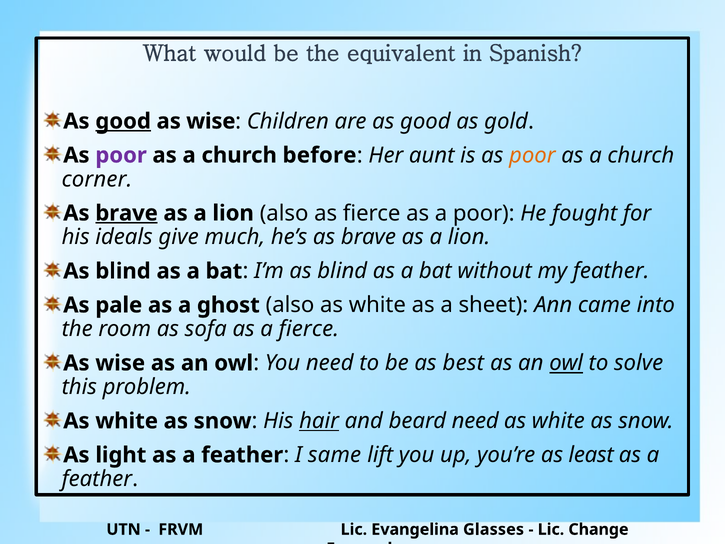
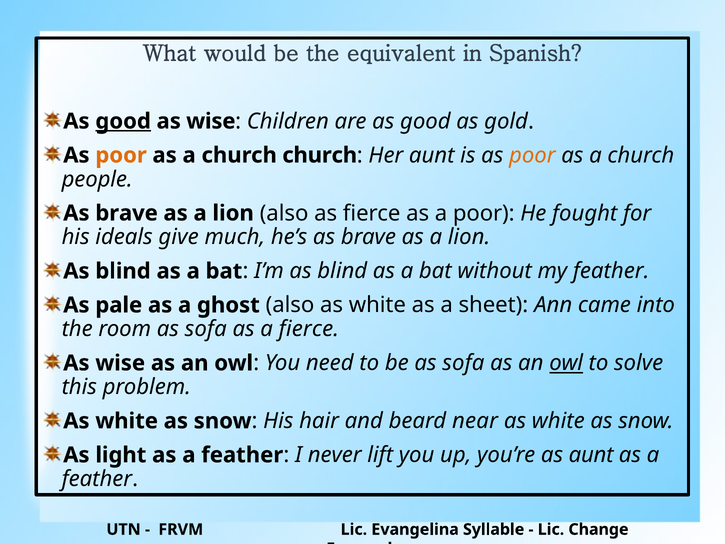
poor colour: purple -> orange (121, 155)
church before: before -> church (320, 155)
corner: corner -> people (97, 179)
brave underline: present -> none (127, 213)
be as best: best -> sofa (463, 363)
hair underline: present -> none (319, 421)
beard need: need -> near (475, 421)
same: same -> never (335, 455)
as least: least -> aunt (591, 455)
Glasses: Glasses -> Syllable (494, 529)
